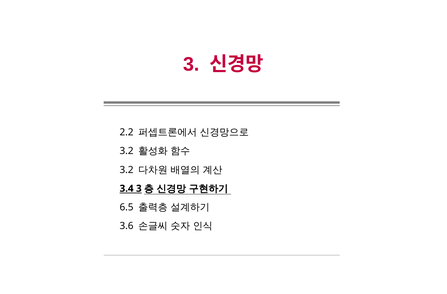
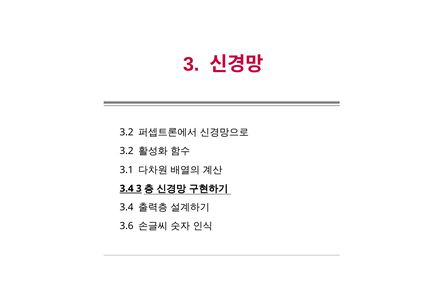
2.2: 2.2 -> 3.2 (127, 132)
3.2: 3.2 -> 3.1 (127, 170)
6.5: 6.5 -> 3.4 (127, 207)
